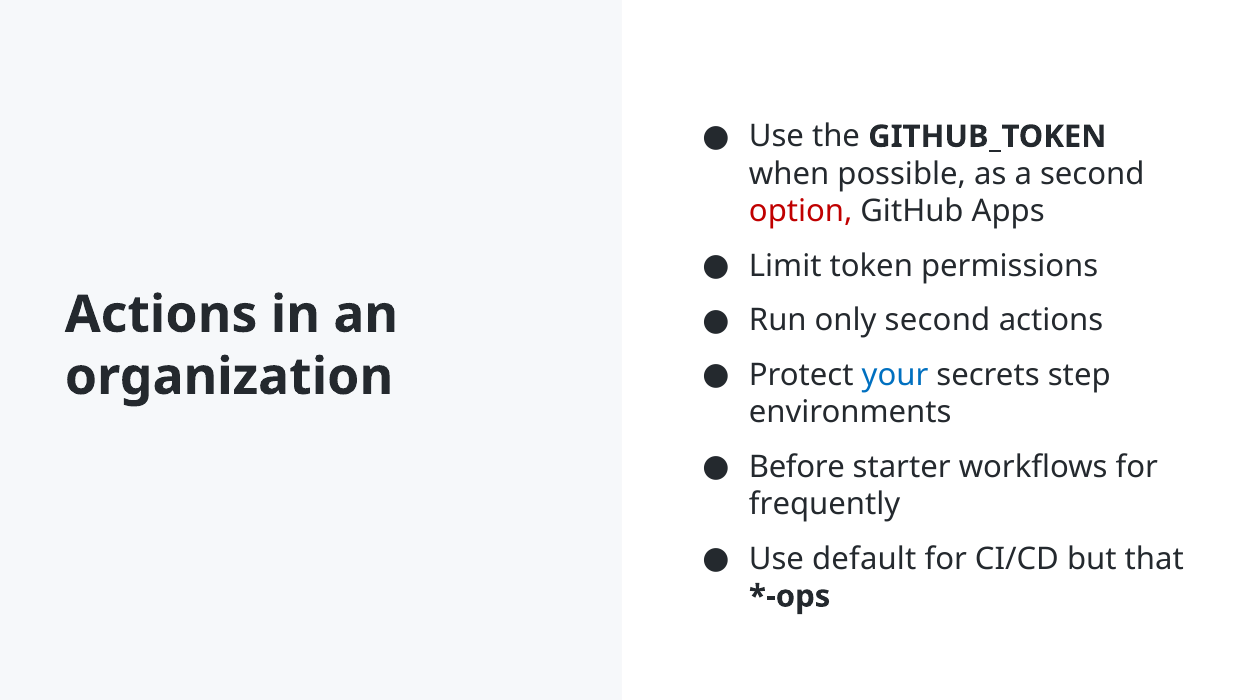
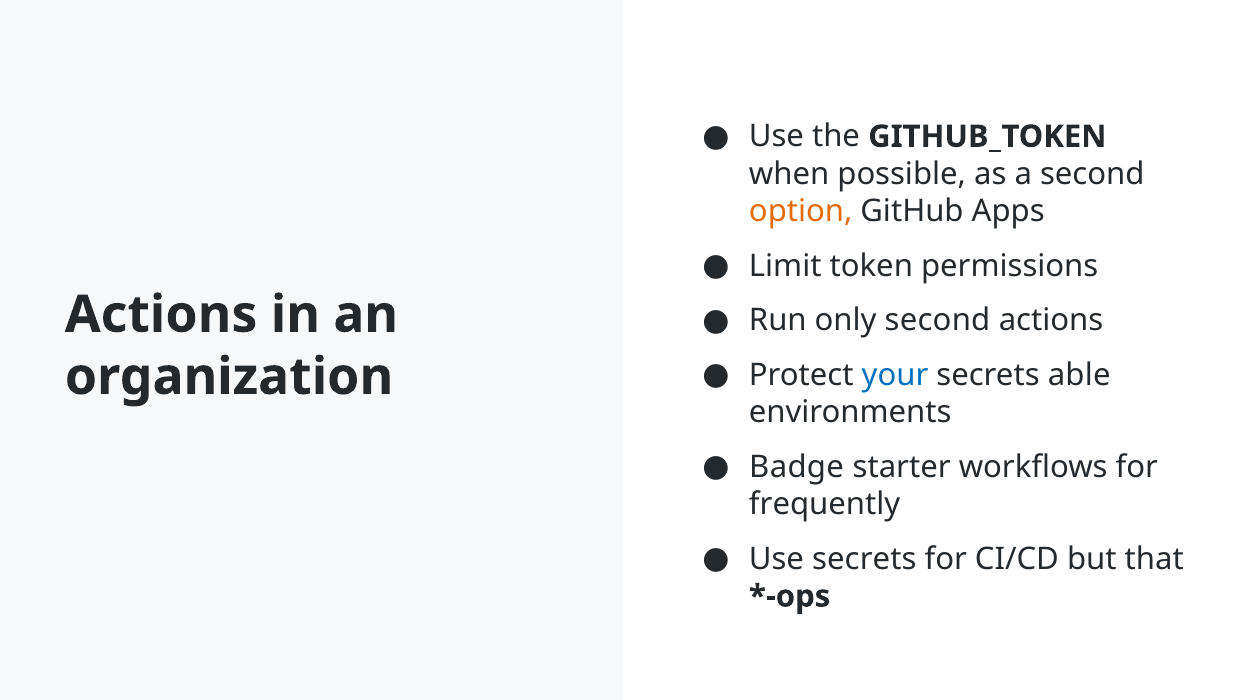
option colour: red -> orange (801, 211)
step: step -> able (1079, 375)
Before: Before -> Badge (797, 467)
Use default: default -> secrets (864, 559)
